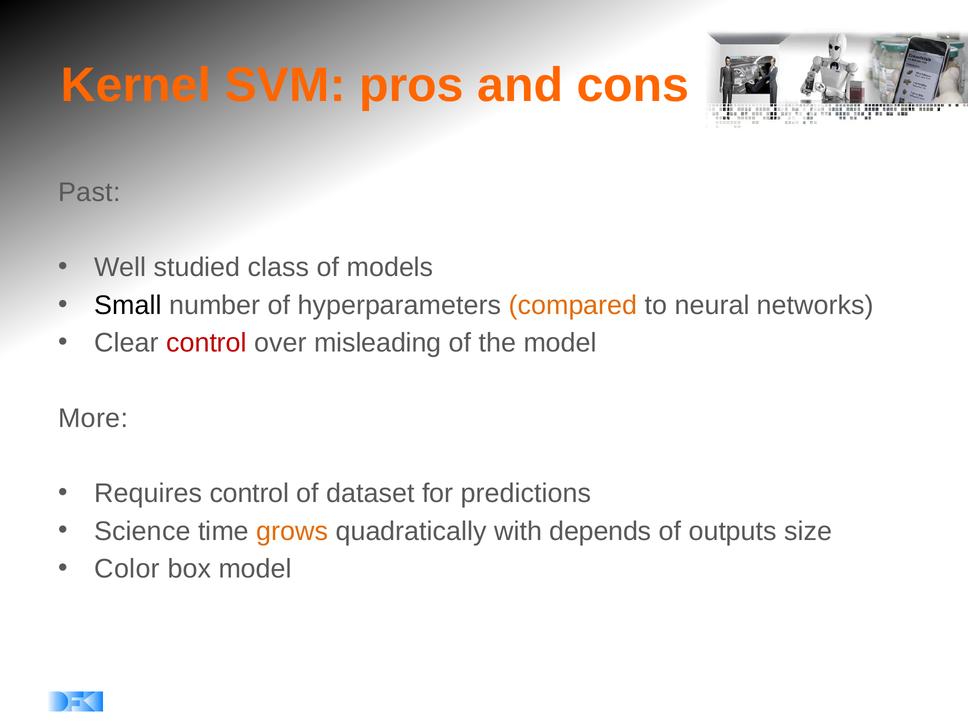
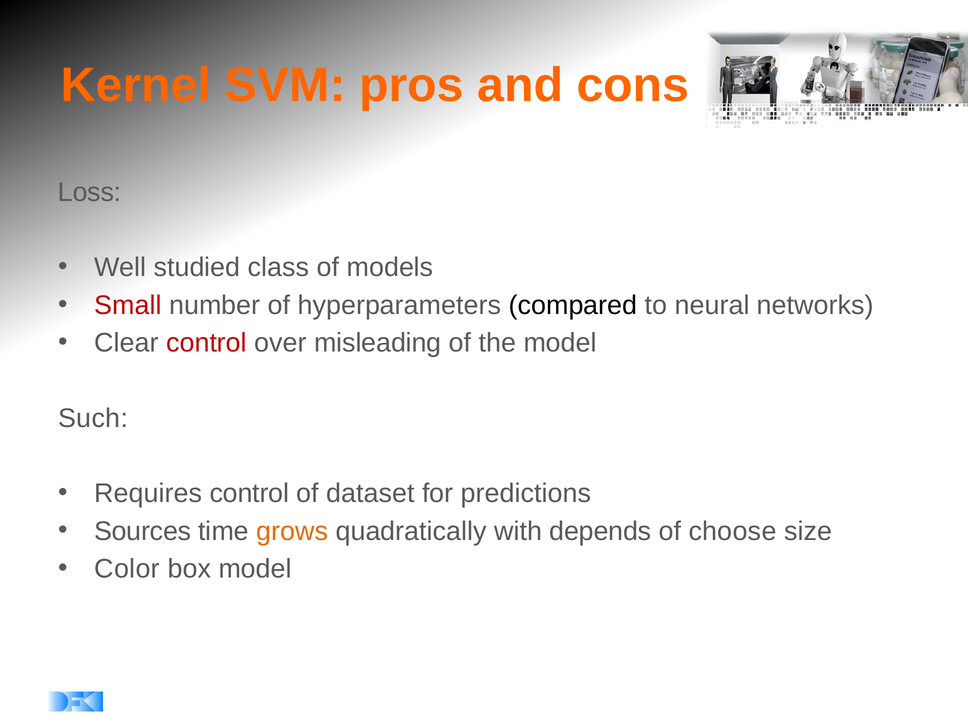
Past: Past -> Loss (90, 192)
Small colour: black -> red (128, 305)
compared colour: orange -> black (573, 305)
More: More -> Such (93, 418)
Science: Science -> Sources (143, 531)
outputs: outputs -> choose (733, 531)
